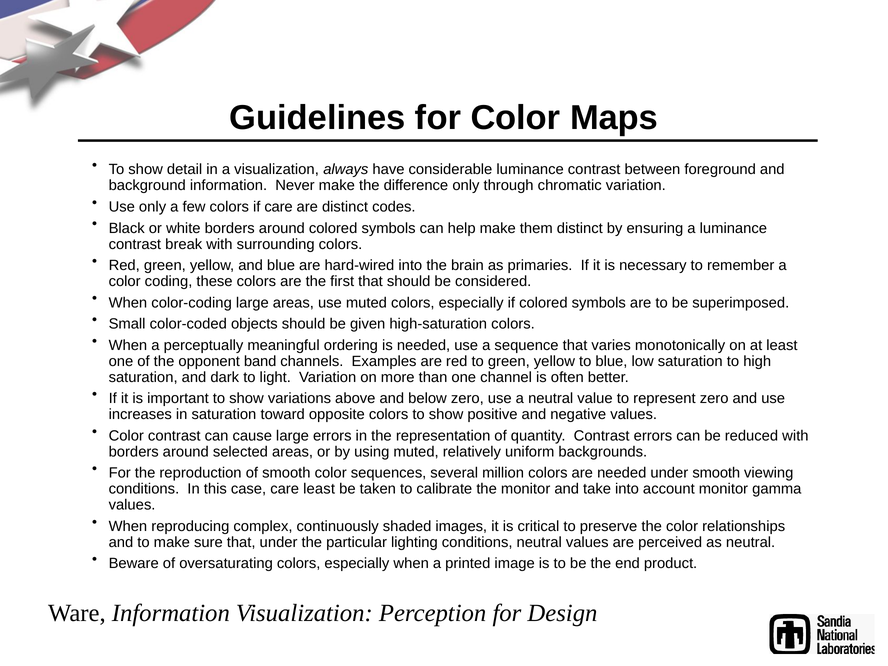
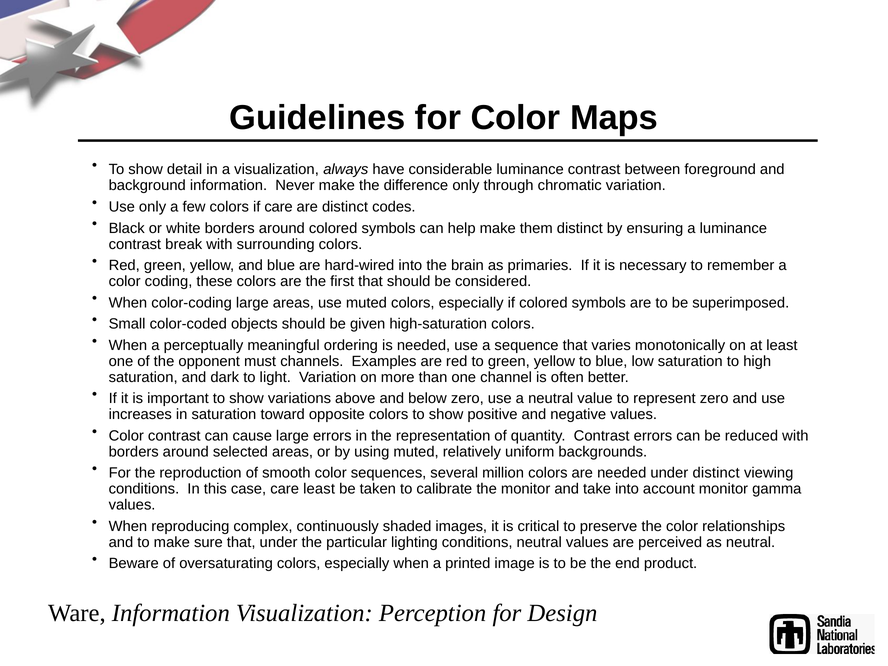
band: band -> must (260, 361)
under smooth: smooth -> distinct (716, 473)
